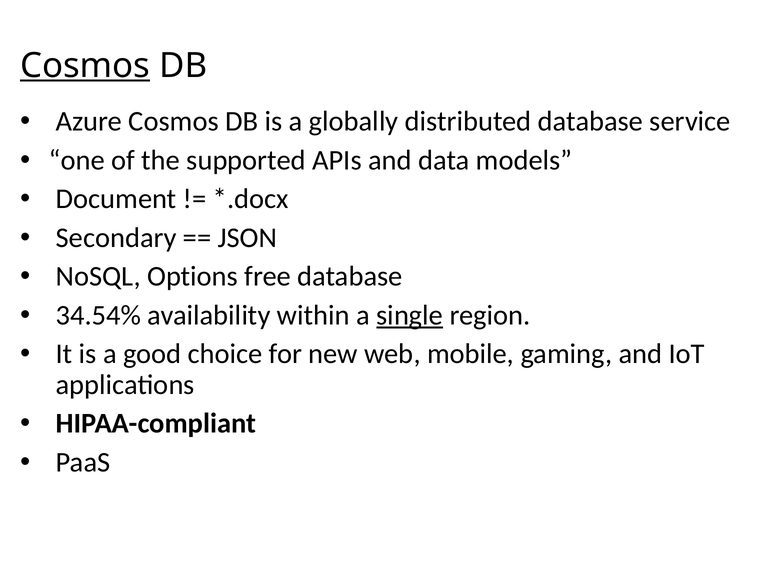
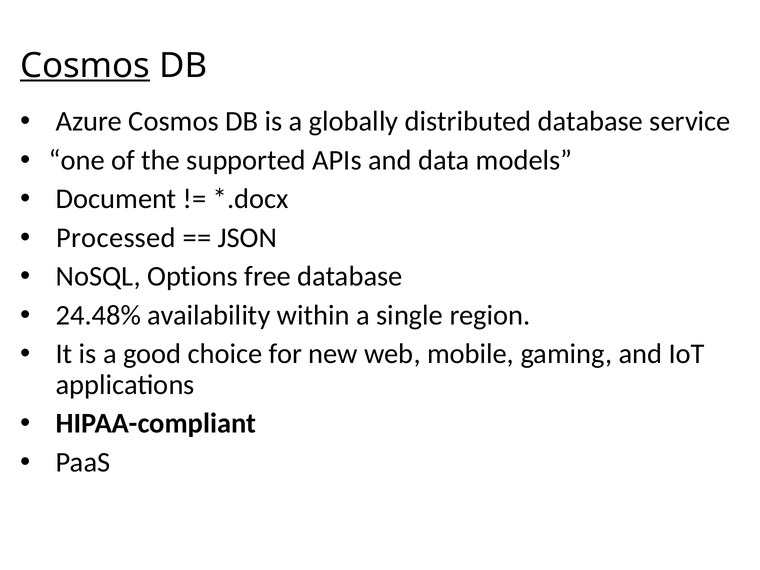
Secondary: Secondary -> Processed (116, 238)
34.54%: 34.54% -> 24.48% (98, 315)
single underline: present -> none (410, 315)
